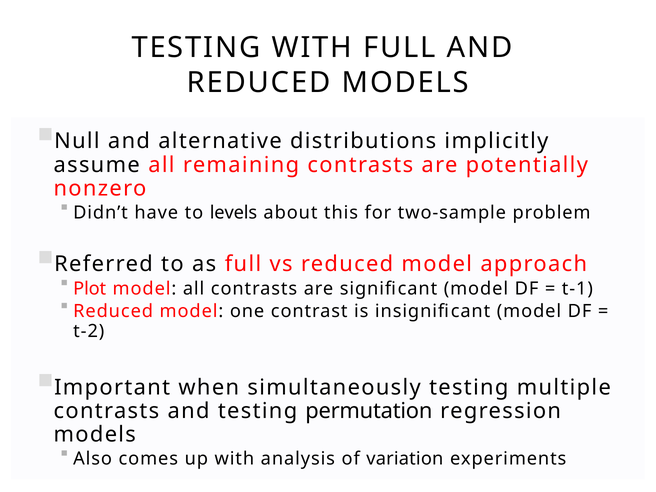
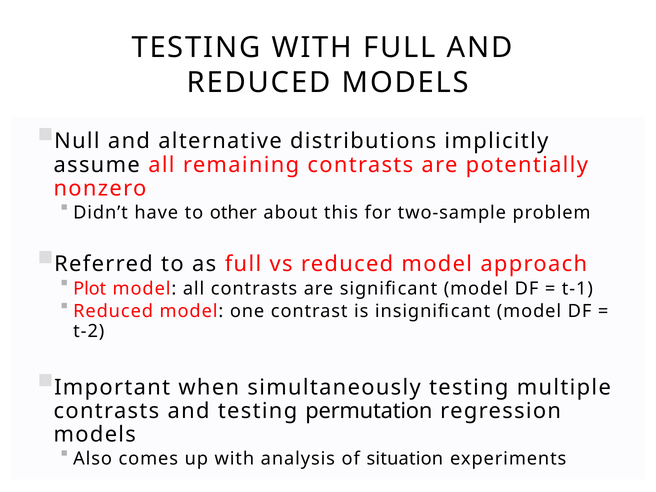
levels: levels -> other (233, 213)
variation: variation -> situation (405, 459)
